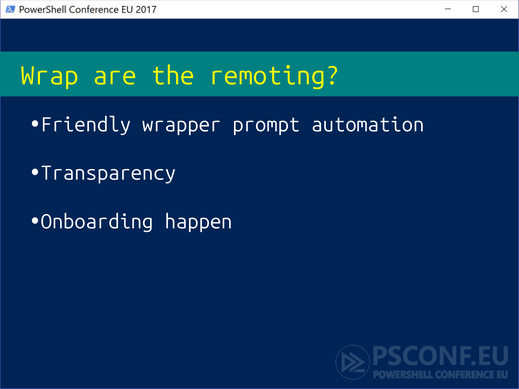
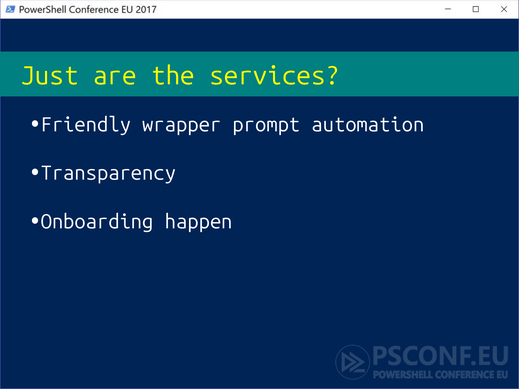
Wrap: Wrap -> Just (49, 76)
remoting: remoting -> services (275, 76)
